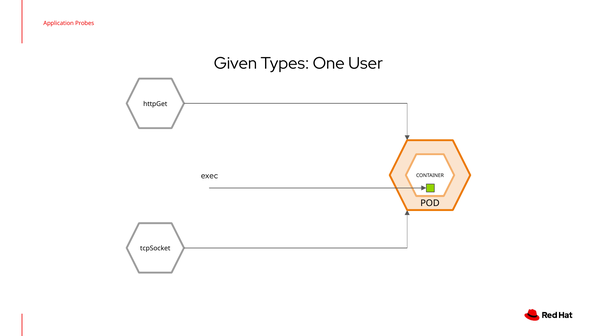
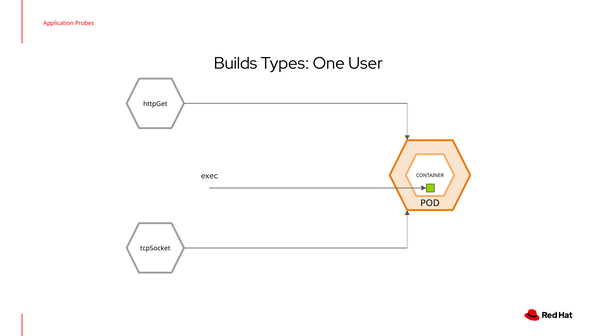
Given: Given -> Builds (235, 63)
